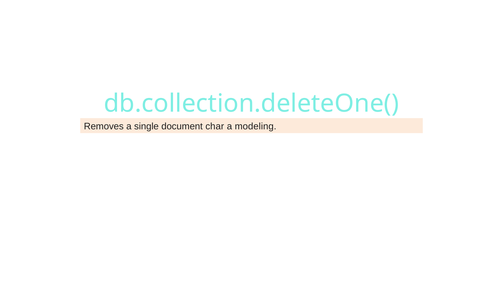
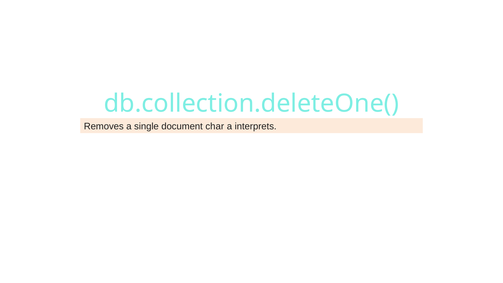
modeling: modeling -> interprets (256, 126)
